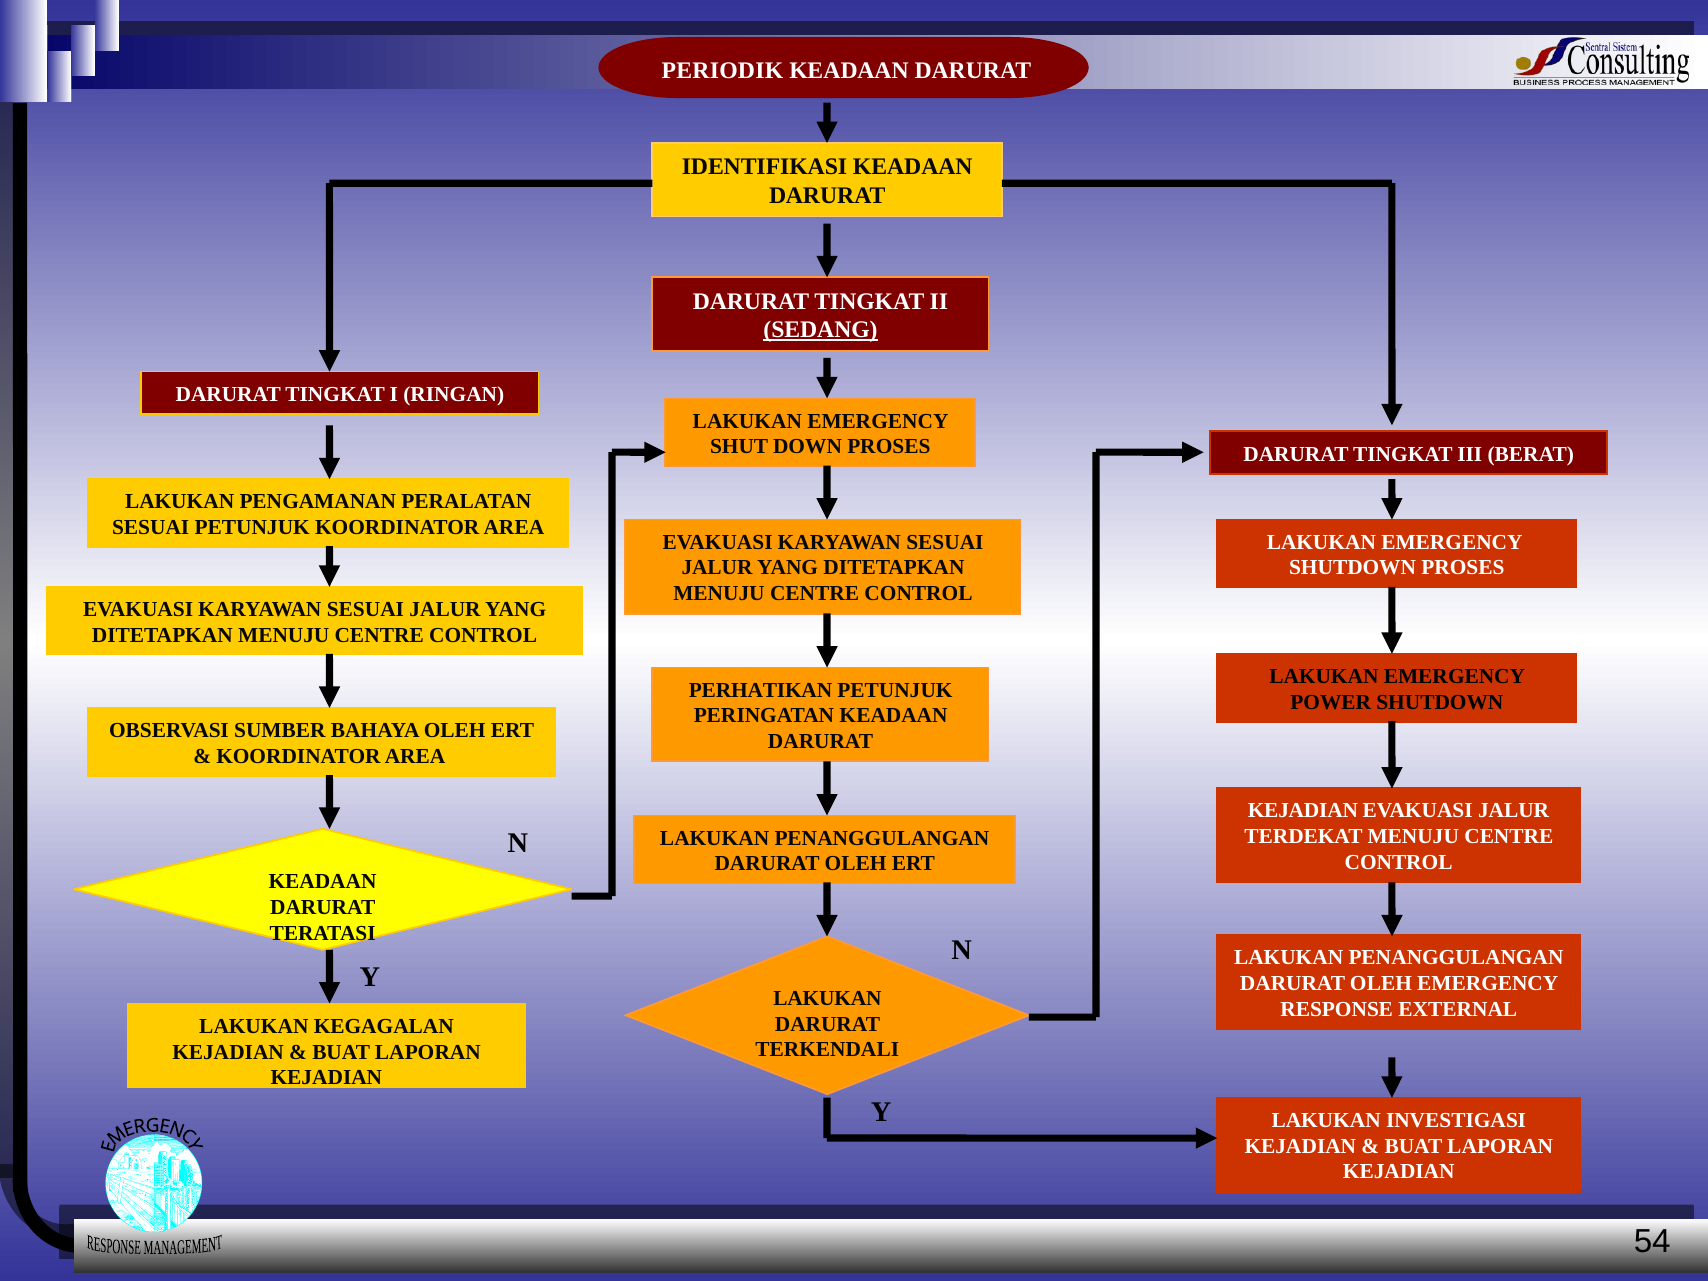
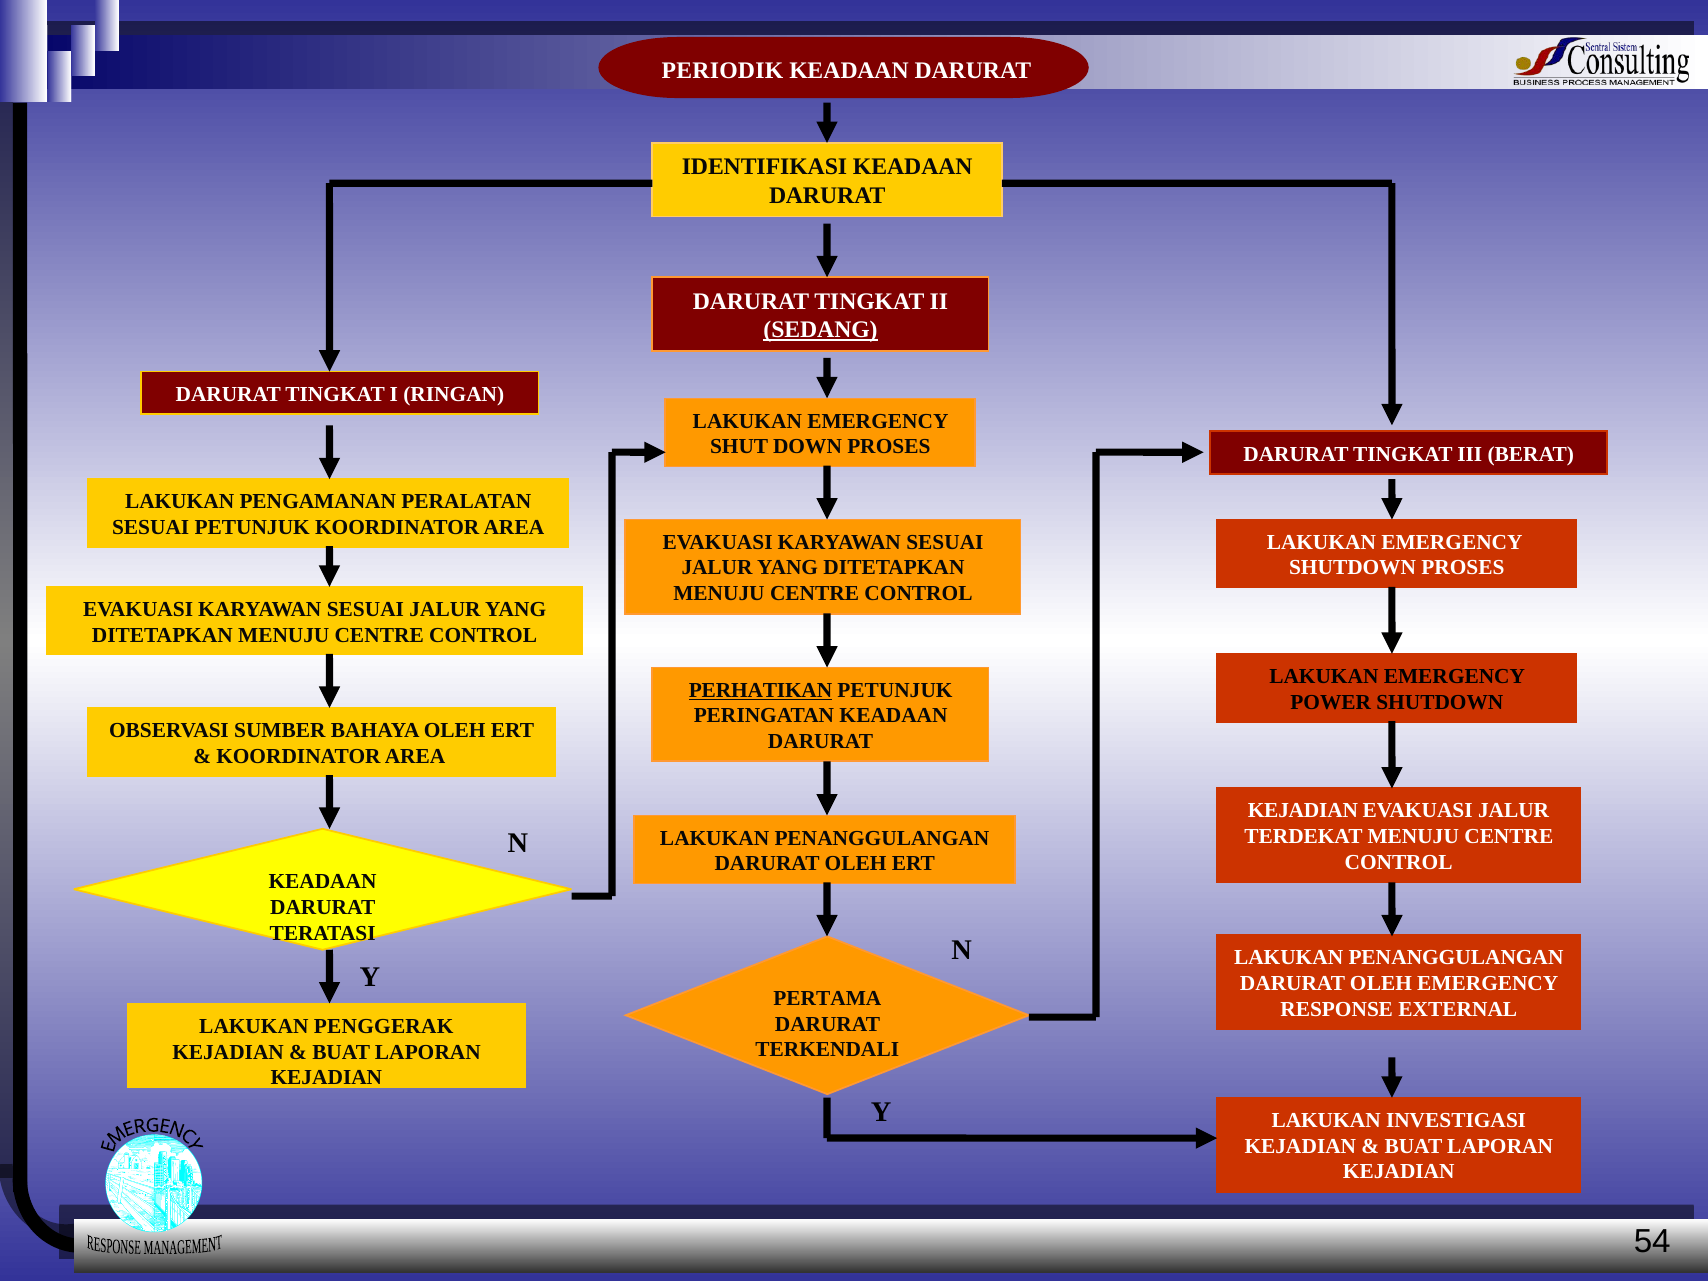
PERHATIKAN underline: none -> present (761, 690)
LAKUKAN: LAKUKAN -> PERTAMA (827, 999)
KEGAGALAN: KEGAGALAN -> PENGGERAK (384, 1026)
